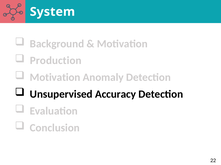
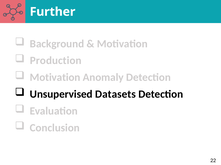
System: System -> Further (53, 12)
Accuracy: Accuracy -> Datasets (115, 95)
